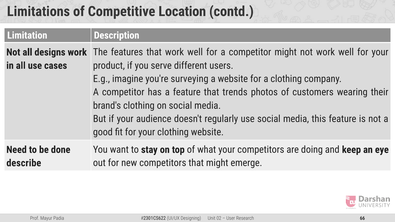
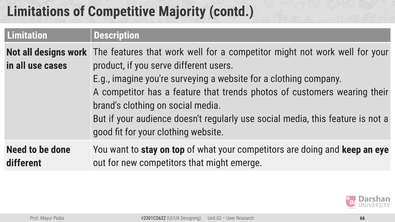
Location: Location -> Majority (182, 11)
describe: describe -> different (24, 163)
